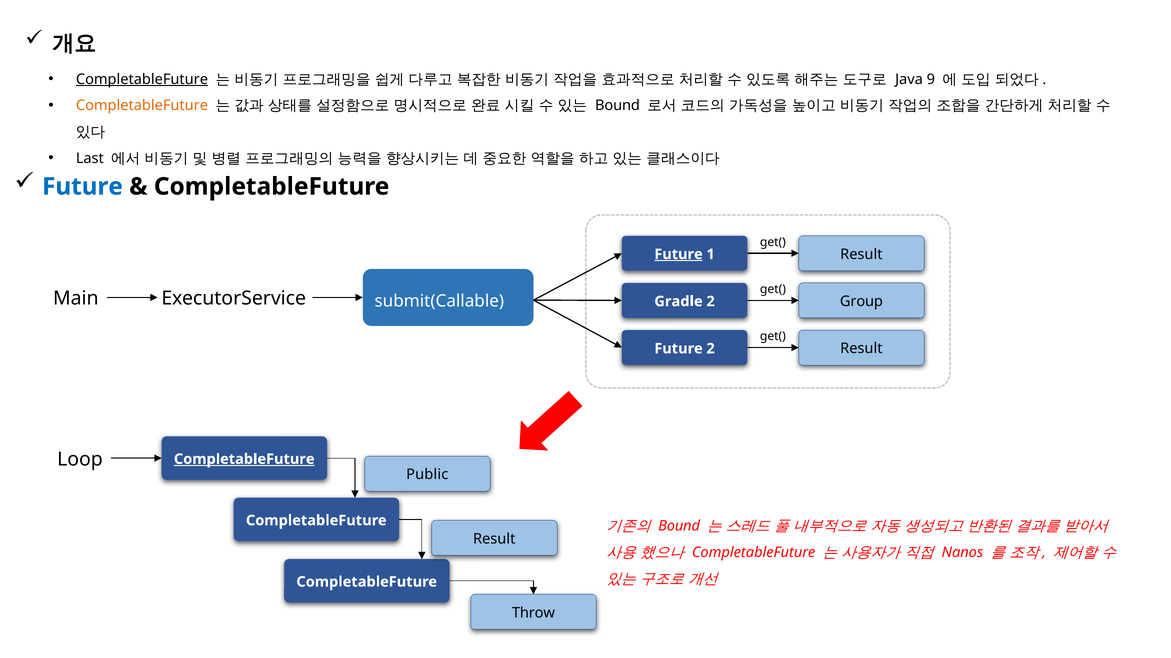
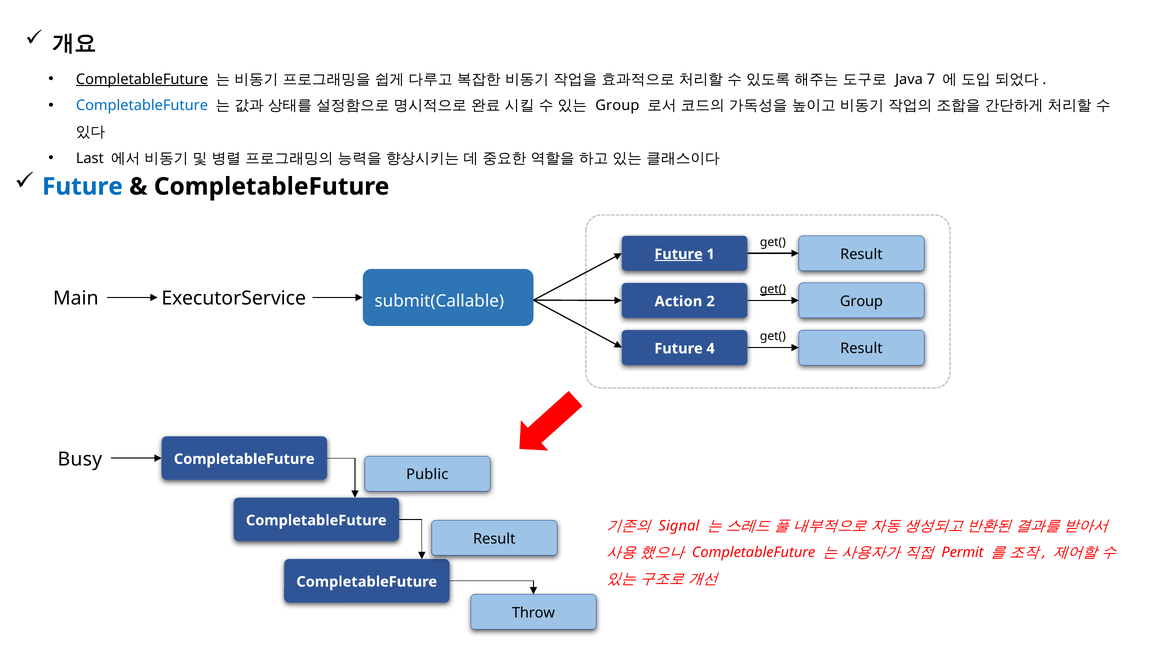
9: 9 -> 7 (931, 79)
CompletableFuture colour: orange -> blue (142, 106)
Bound: Bound -> Group (617, 106)
get( underline: none -> present (773, 290)
Gradle: Gradle -> Action (678, 302)
Future 2: 2 -> 4 (711, 349)
Loop: Loop -> Busy (80, 460)
CompletableFuture underline: present -> none (244, 460)
Bound: Bound -> Signal (679, 527)
Nanos: Nanos -> Permit (963, 553)
